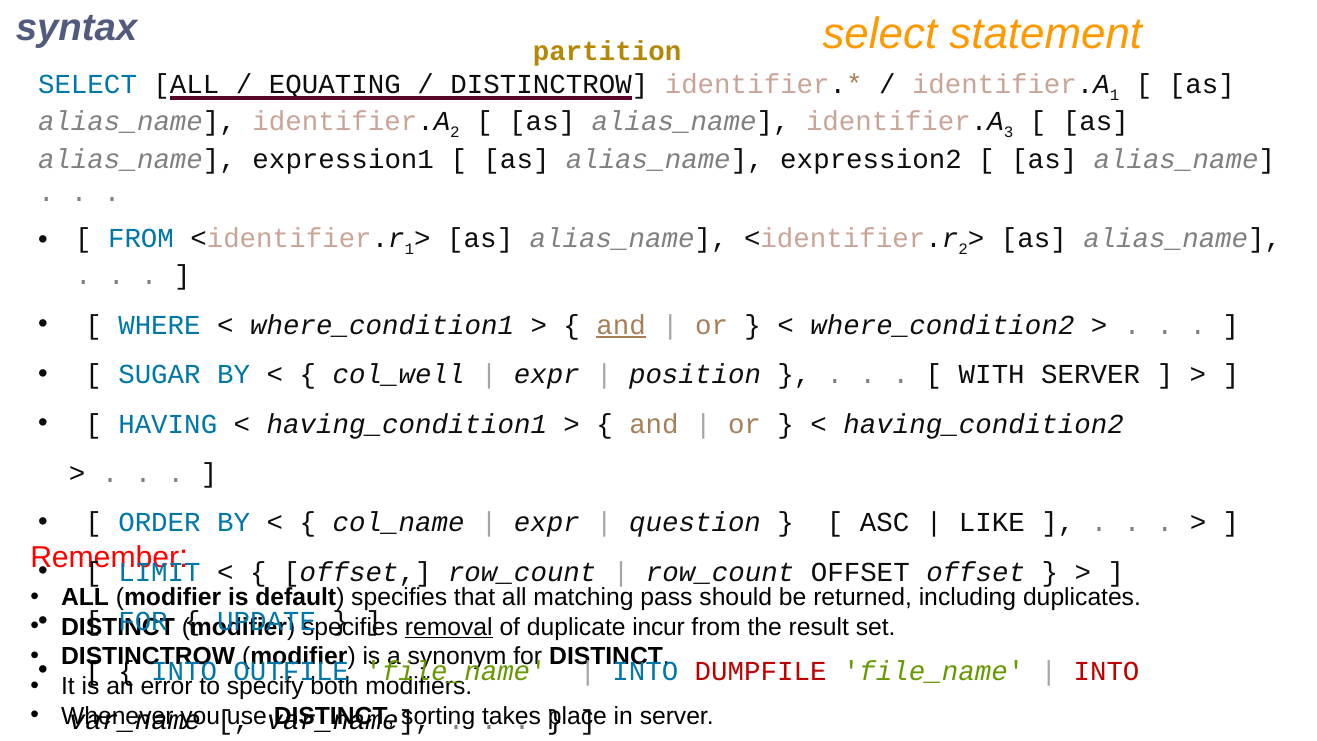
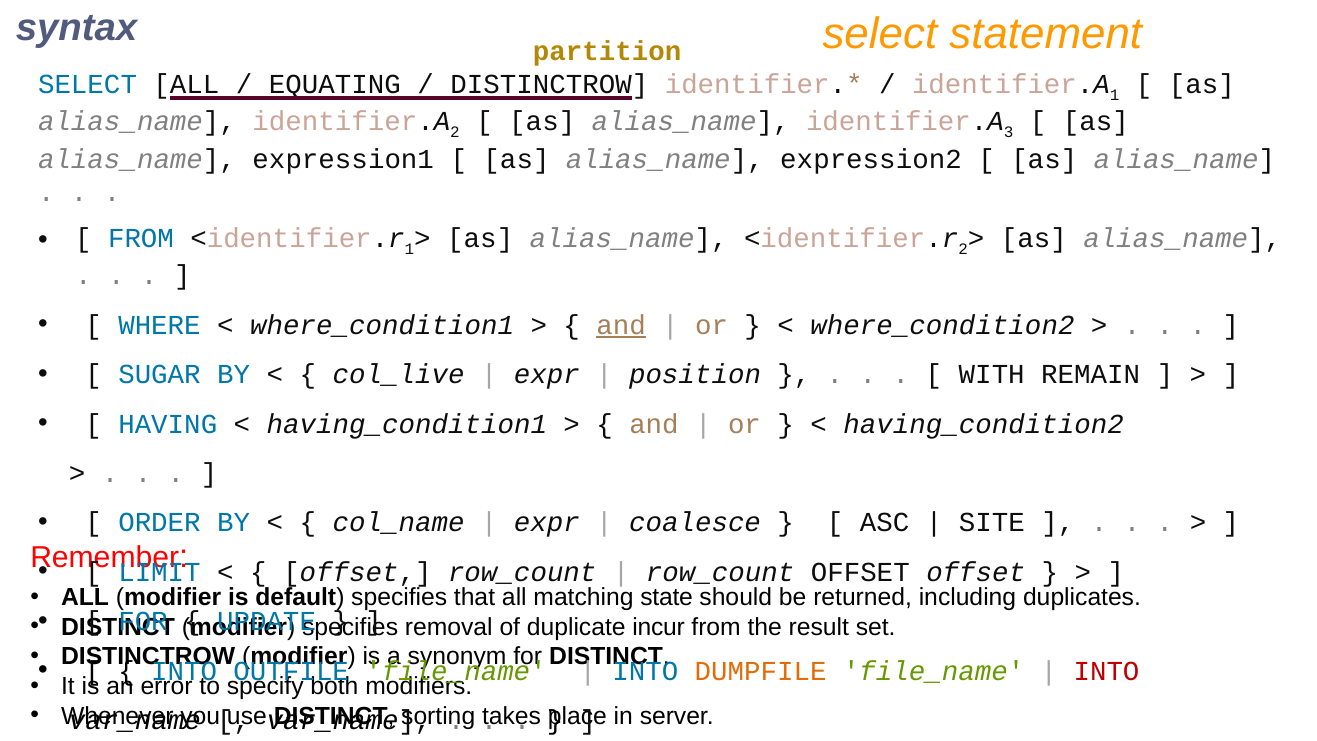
col_well: col_well -> col_live (399, 374)
WITH SERVER: SERVER -> REMAIN (1091, 374)
question: question -> coalesce (695, 523)
LIKE: LIKE -> SITE (992, 523)
pass: pass -> state (667, 597)
removal underline: present -> none (449, 627)
DUMPFILE colour: red -> orange (761, 671)
